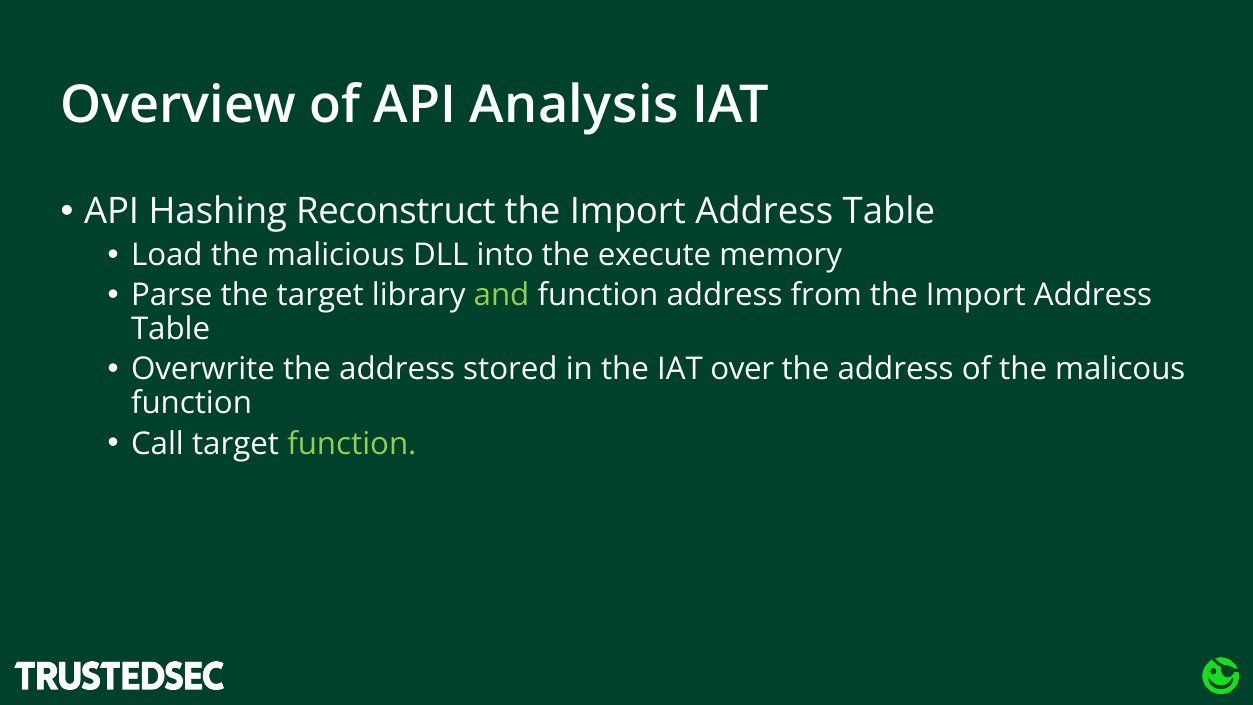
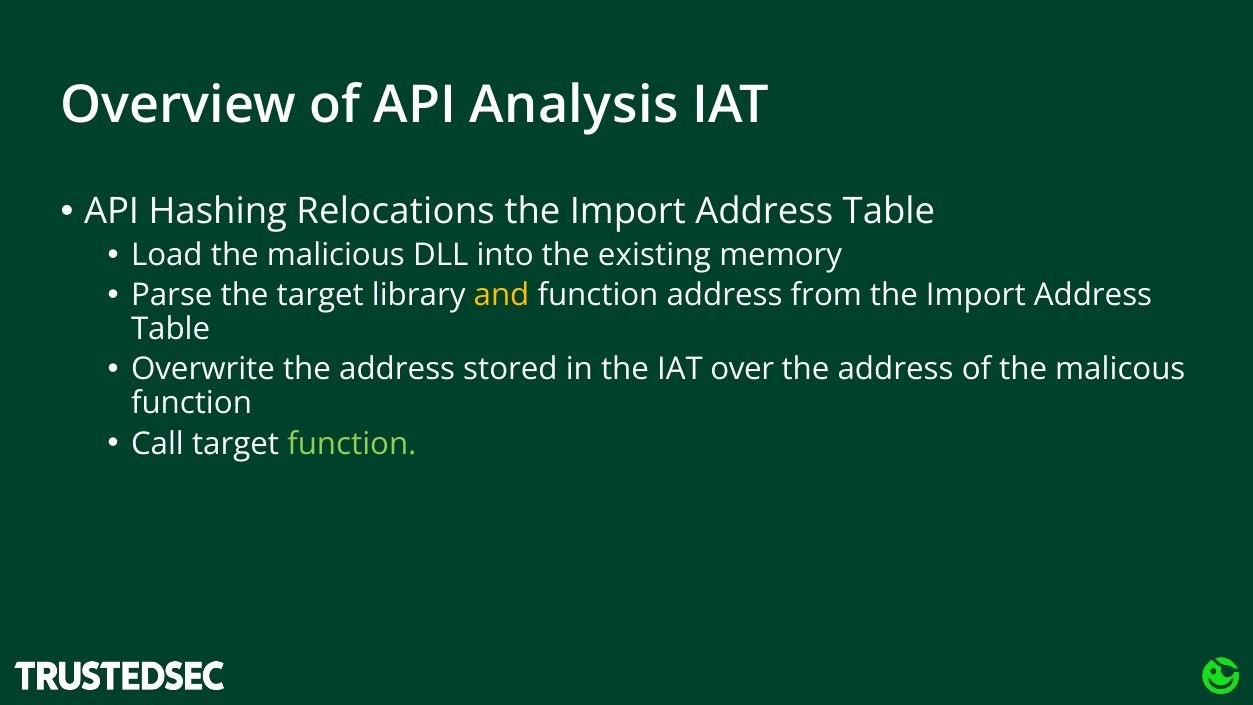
Reconstruct: Reconstruct -> Relocations (396, 212)
execute: execute -> existing (654, 255)
and colour: light green -> yellow (502, 295)
